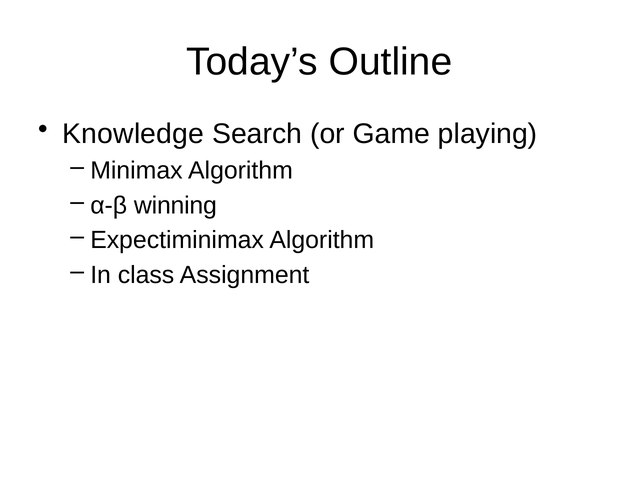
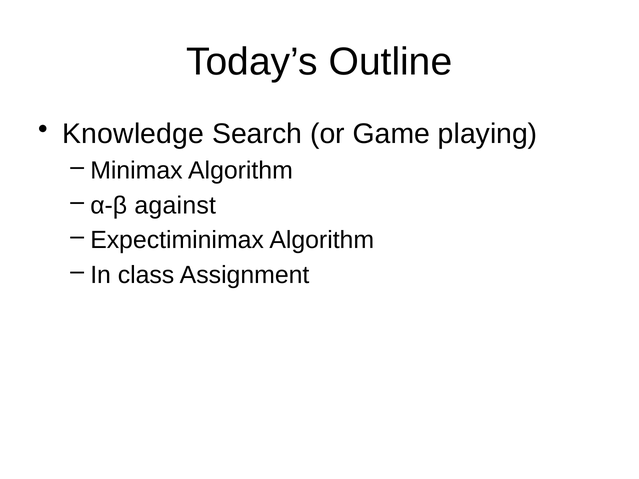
winning: winning -> against (175, 206)
